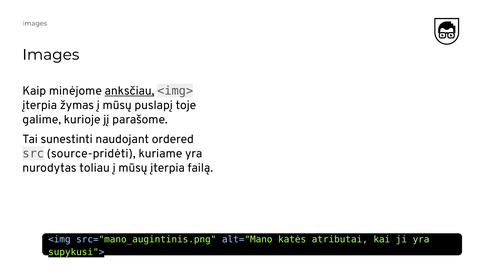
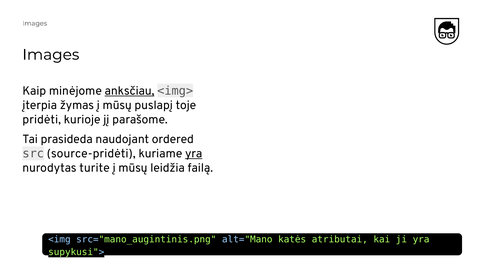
galime: galime -> pridėti (42, 119)
sunestinti: sunestinti -> prasideda (67, 139)
yra underline: none -> present (194, 153)
toliau: toliau -> turite (95, 168)
mūsų įterpia: įterpia -> leidžia (168, 168)
